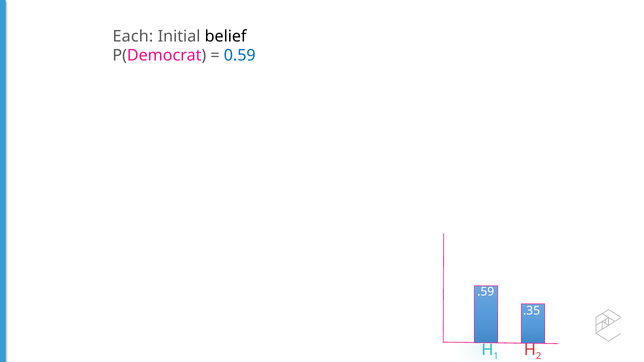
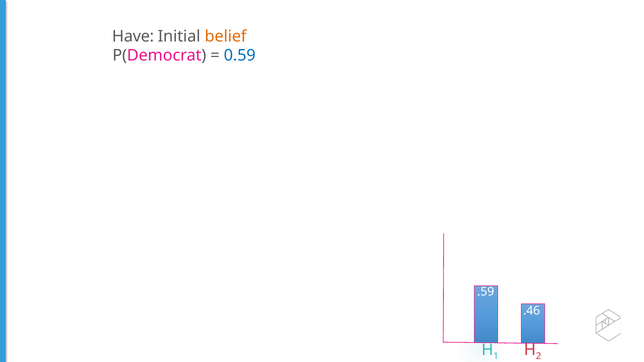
Each: Each -> Have (133, 36)
belief colour: black -> orange (226, 36)
.35: .35 -> .46 (532, 311)
